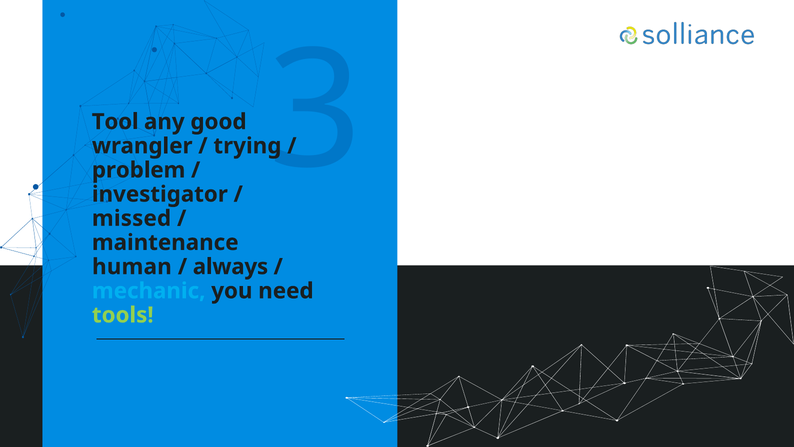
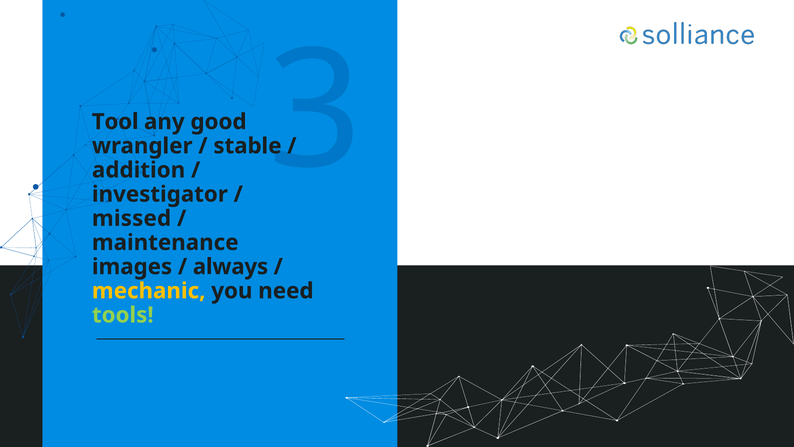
trying: trying -> stable (247, 146)
problem: problem -> addition (139, 170)
human: human -> images (132, 267)
mechanic colour: light blue -> yellow (149, 291)
